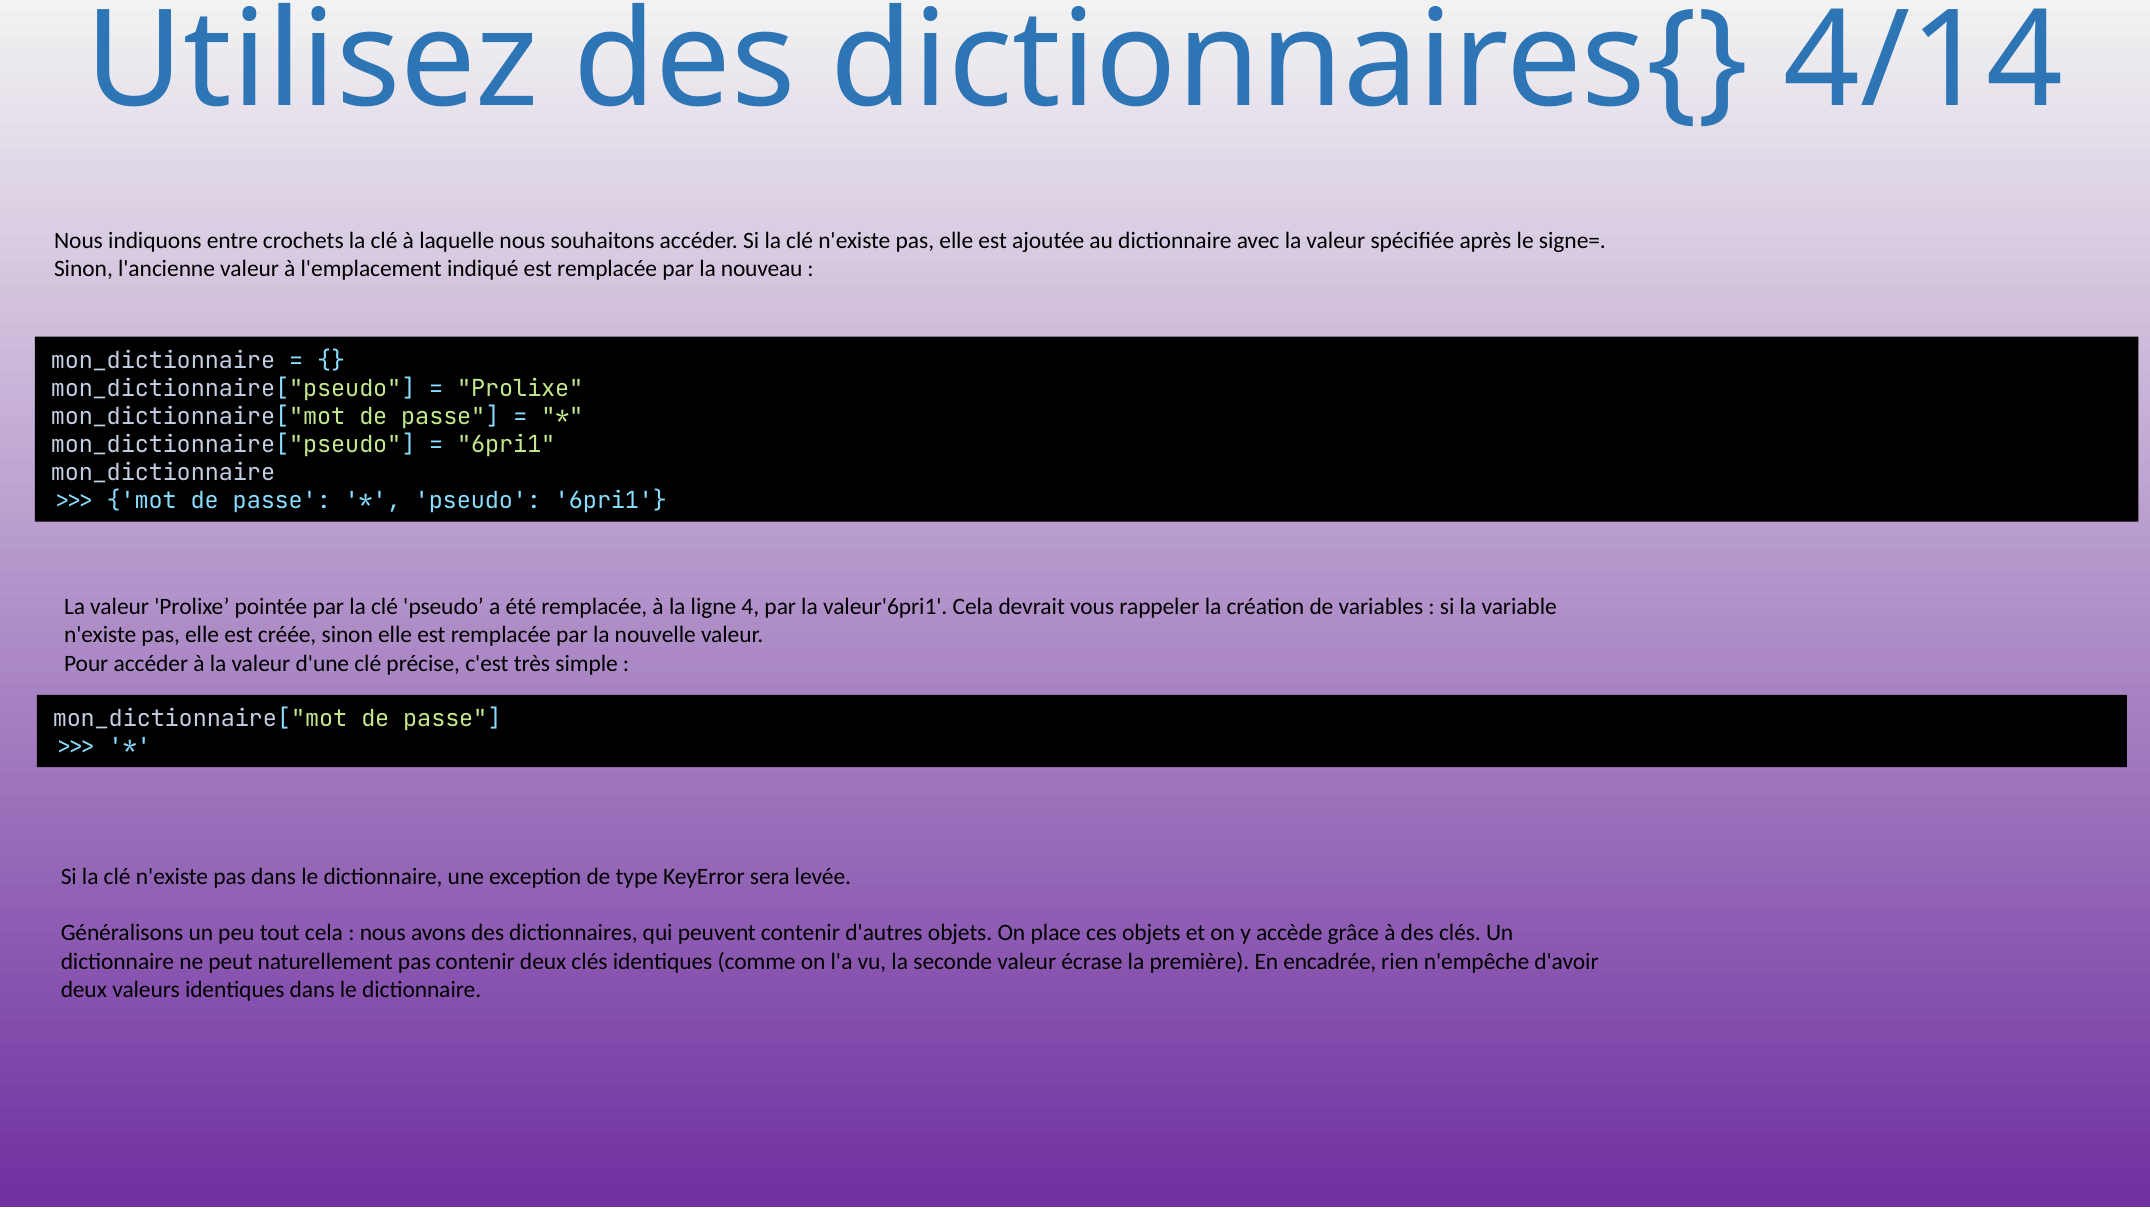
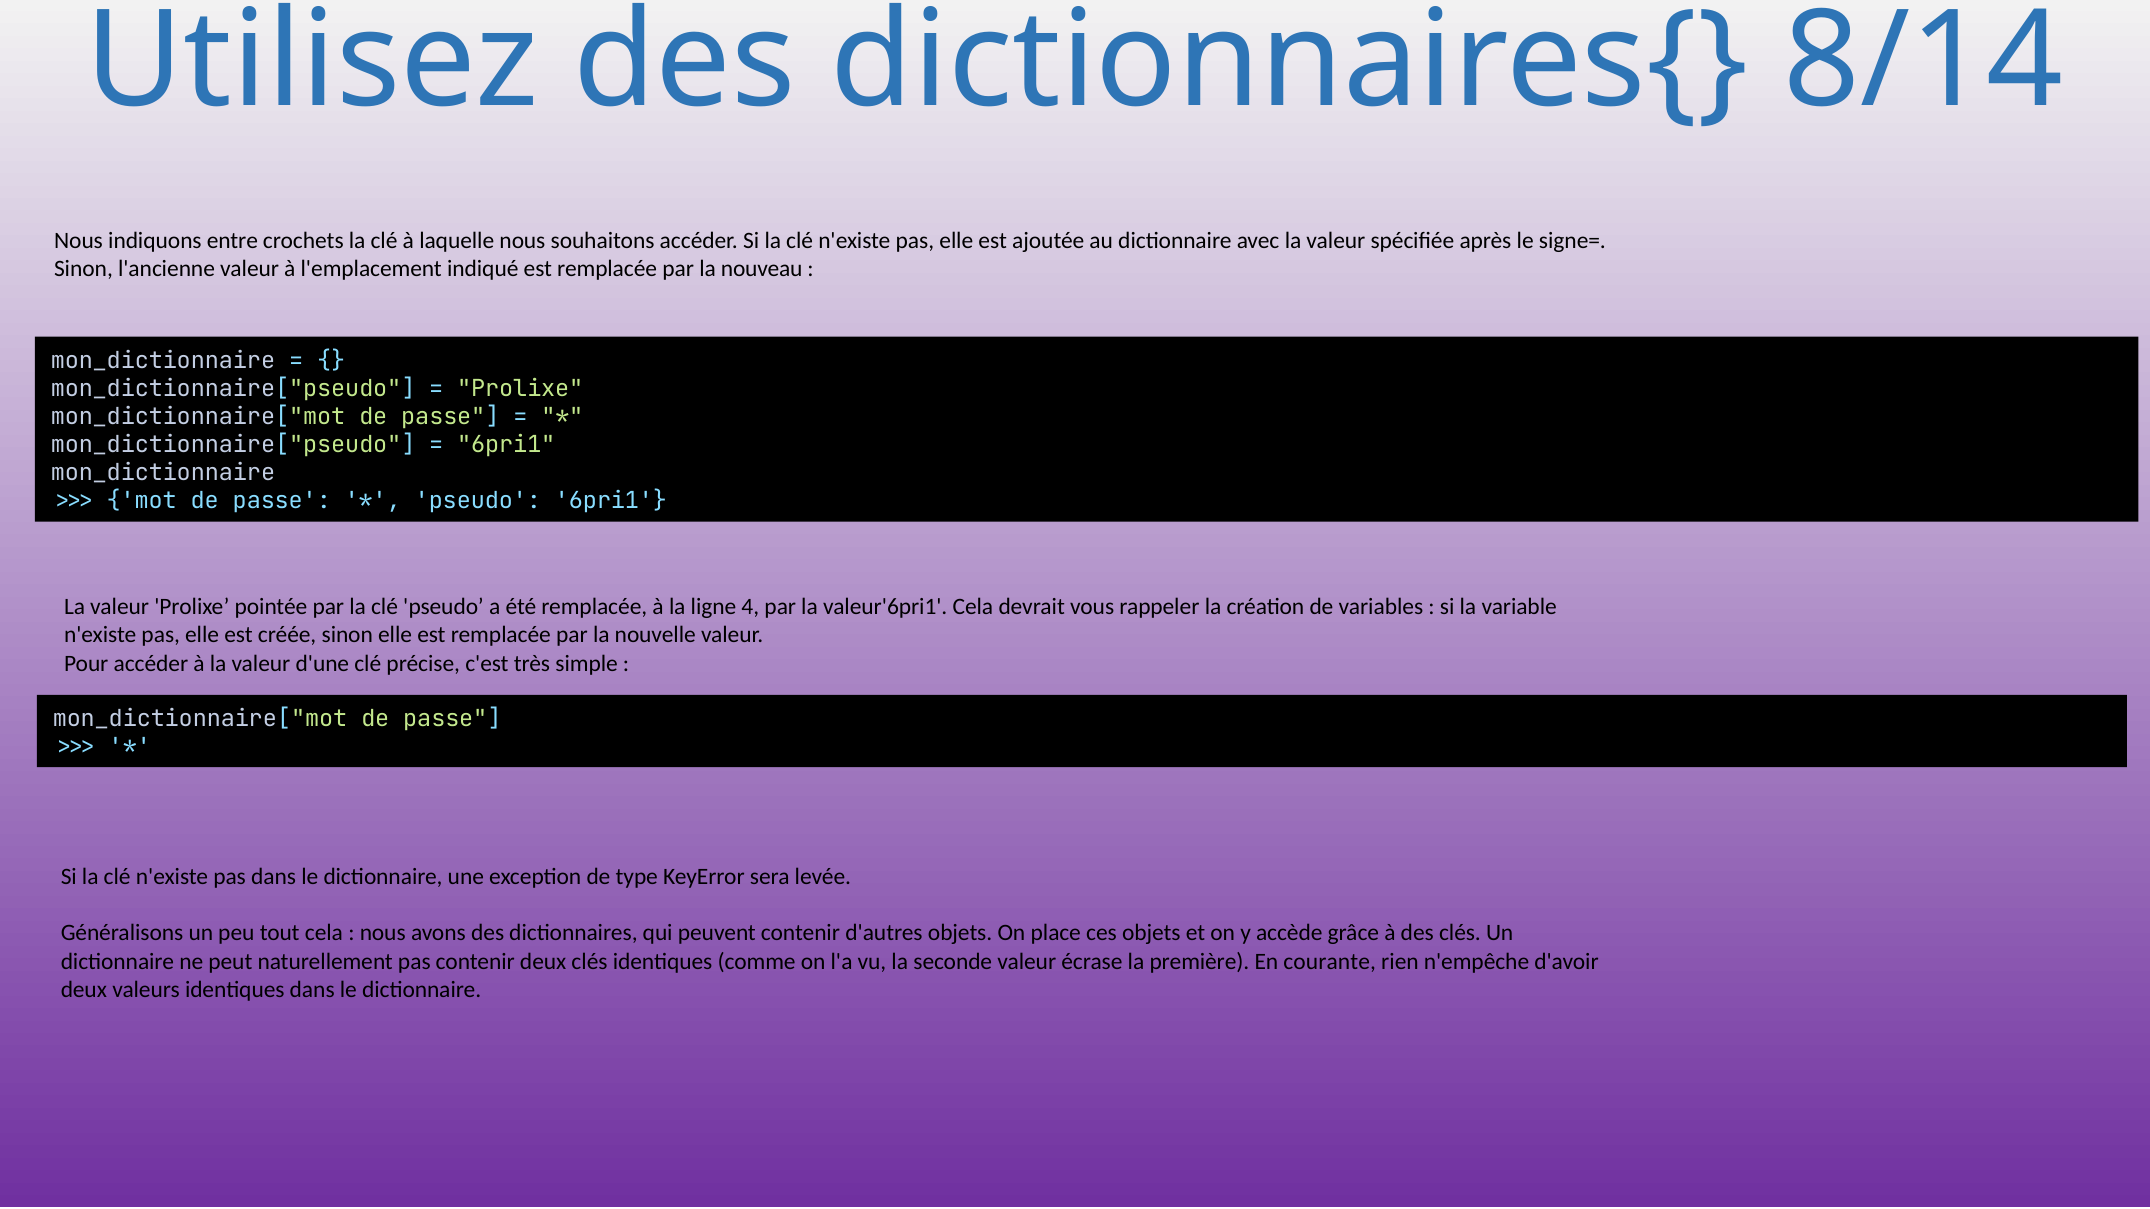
4/14: 4/14 -> 8/14 (1924, 62)
encadrée: encadrée -> courante (1330, 962)
